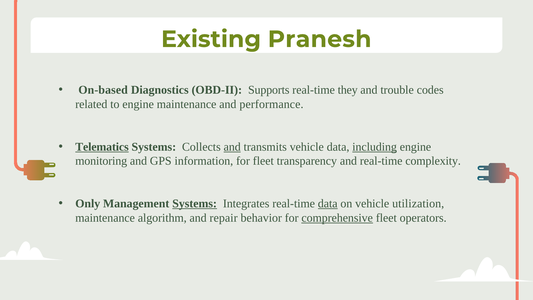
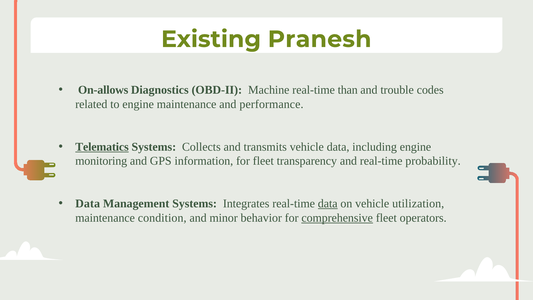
On-based: On-based -> On-allows (103, 90)
Supports: Supports -> Machine (269, 90)
they: they -> than (348, 90)
and underline: present -> none (232, 147)
including underline: present -> none (375, 147)
complexity: complexity -> probability (433, 161)
Only: Only -> Data (88, 204)
Systems underline: present -> none (195, 204)
algorithm: algorithm -> condition (162, 218)
repair: repair -> minor (224, 218)
